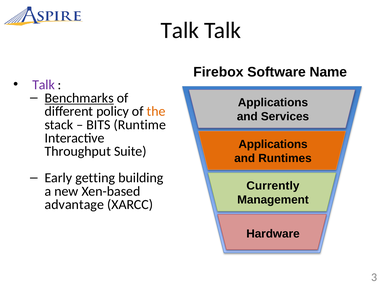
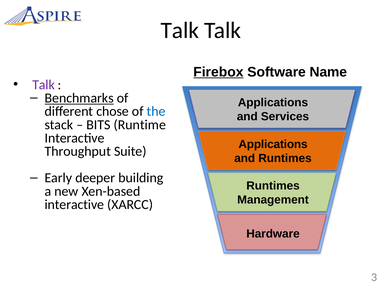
Firebox underline: none -> present (218, 72)
policy: policy -> chose (113, 111)
the colour: orange -> blue (156, 111)
getting: getting -> deeper (95, 178)
Currently: Currently -> Runtimes (273, 186)
advantage: advantage -> interactive (74, 205)
